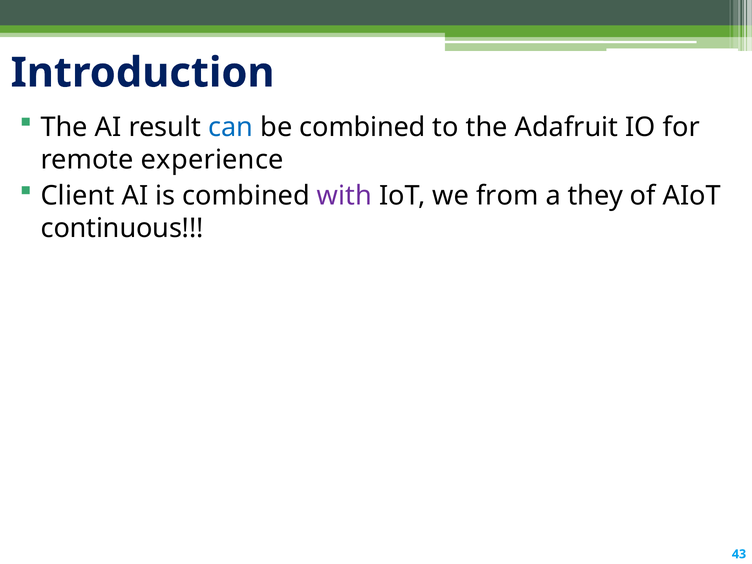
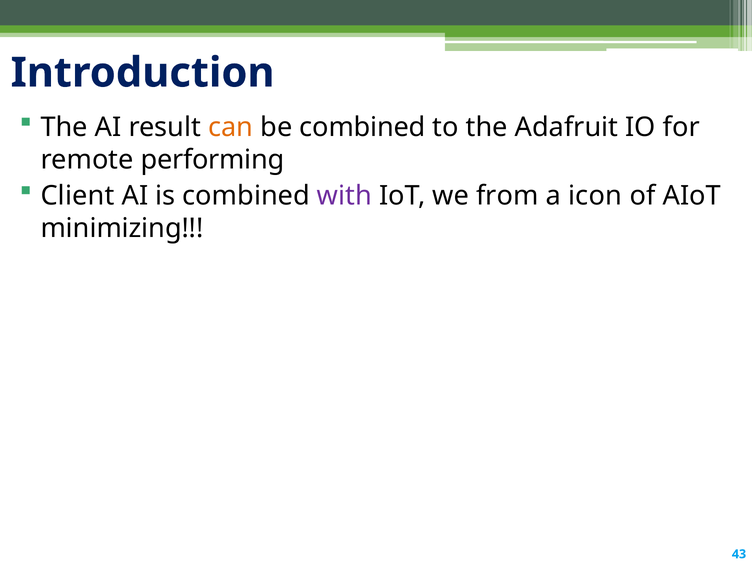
can colour: blue -> orange (231, 127)
experience: experience -> performing (213, 160)
they: they -> icon (595, 196)
continuous: continuous -> minimizing (122, 228)
